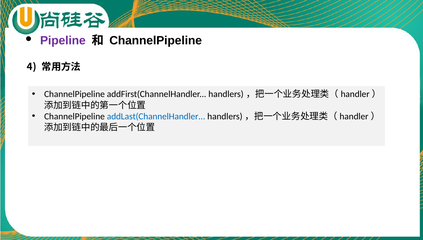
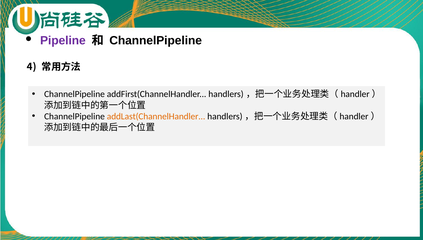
addLast(ChannelHandler colour: blue -> orange (156, 116)
